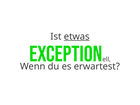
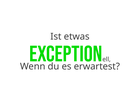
etwas underline: present -> none (77, 37)
